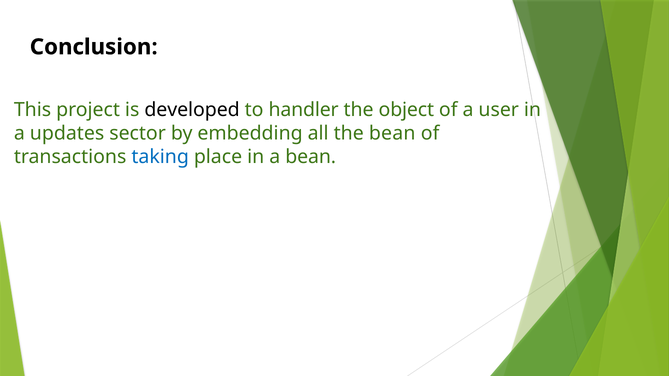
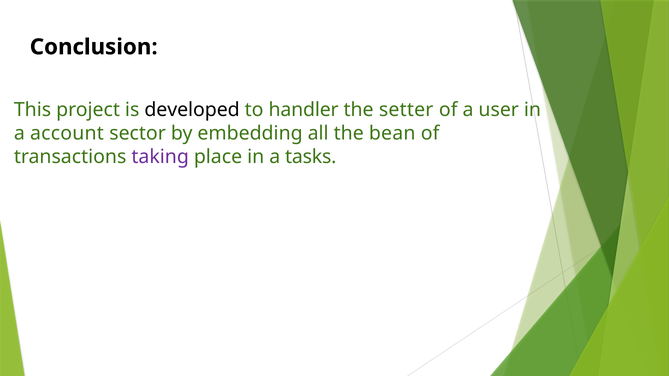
object: object -> setter (406, 110)
updates: updates -> account (67, 133)
taking colour: blue -> purple (160, 157)
a bean: bean -> tasks (311, 157)
